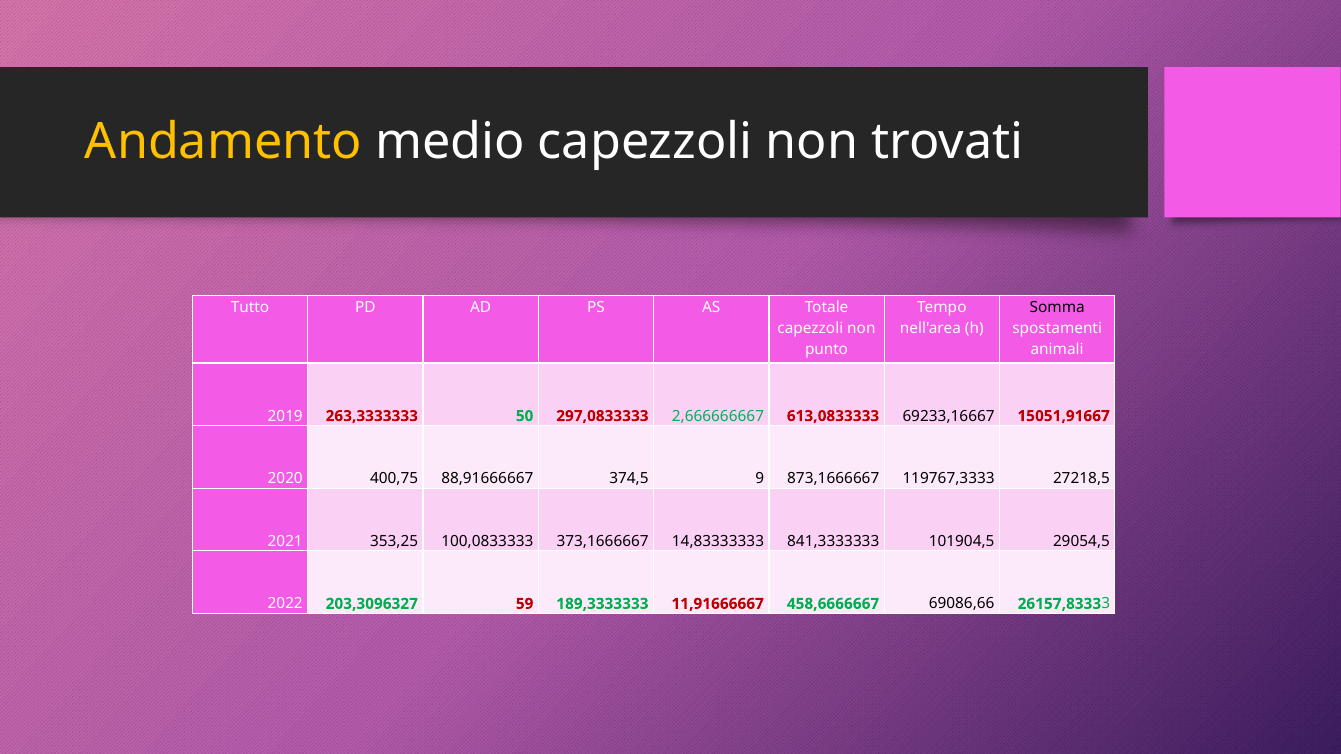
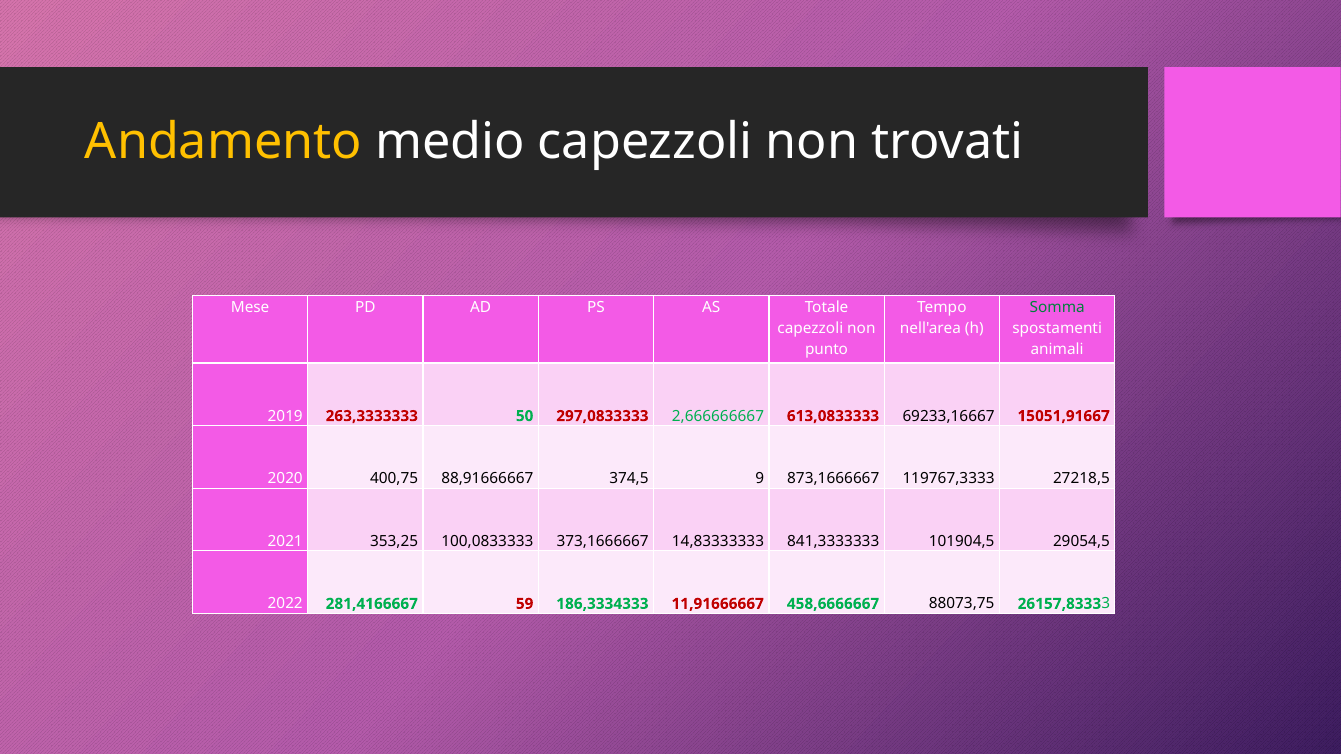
Tutto: Tutto -> Mese (250, 307)
Somma colour: black -> green (1057, 307)
203,3096327: 203,3096327 -> 281,4166667 (372, 604)
189,3333333: 189,3333333 -> 186,3334333 (602, 604)
69086,66: 69086,66 -> 88073,75 (962, 604)
